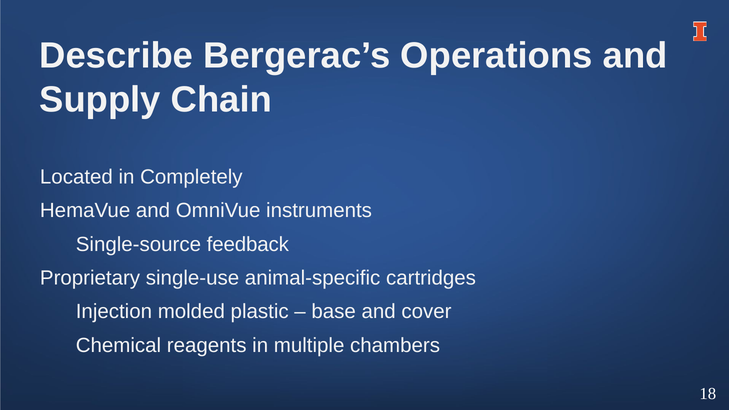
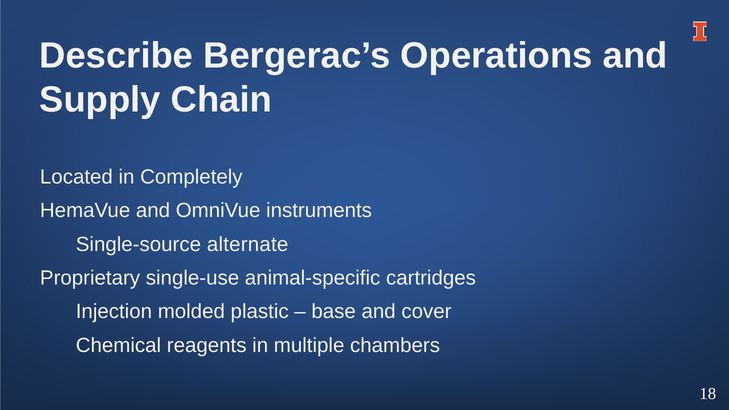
feedback: feedback -> alternate (248, 244)
